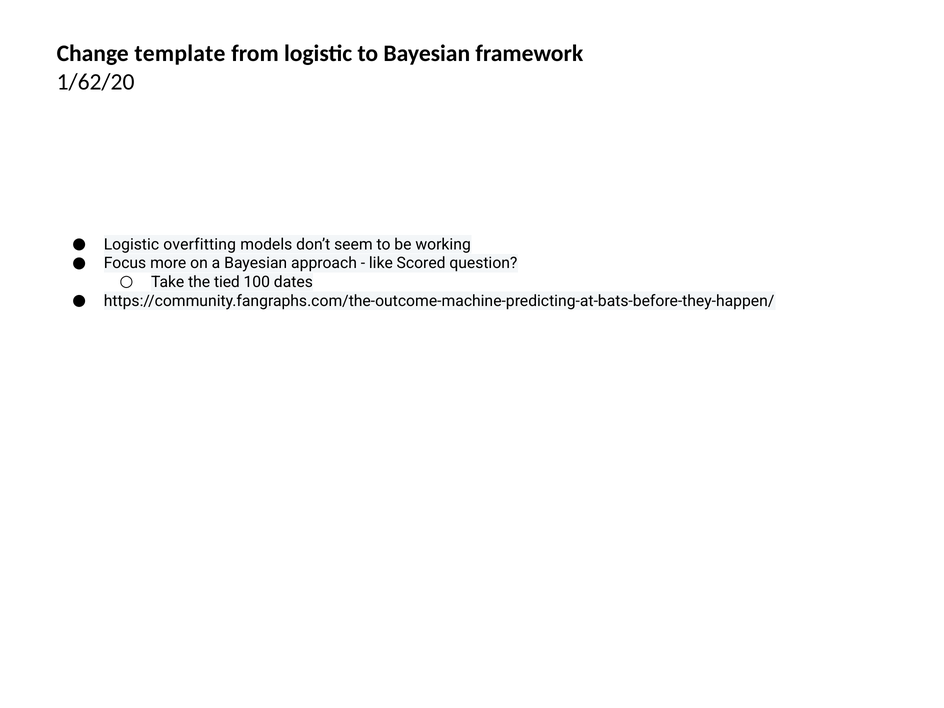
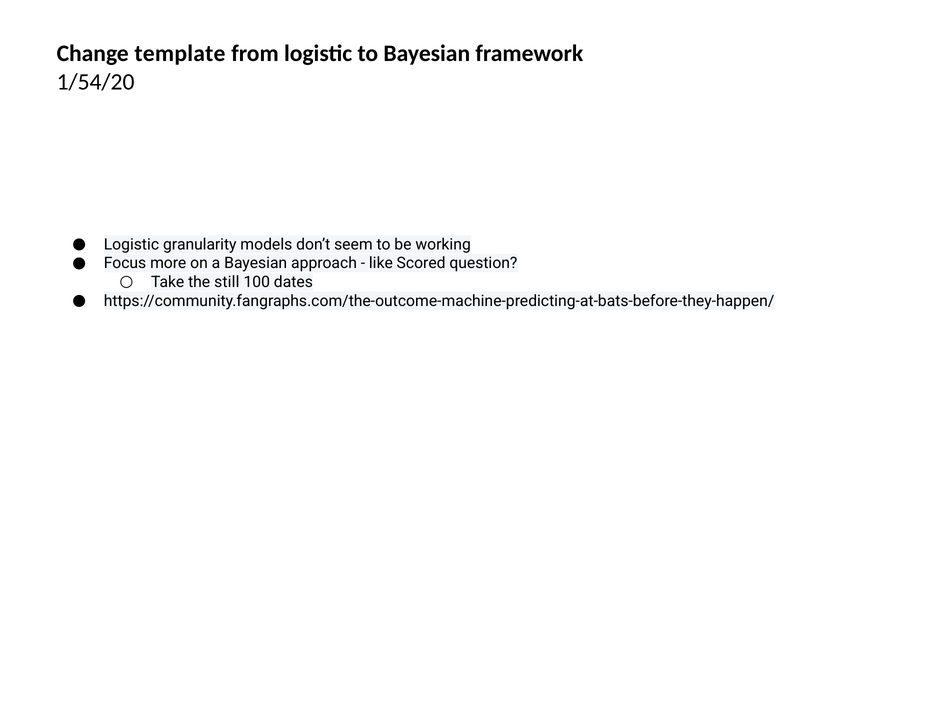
1/62/20: 1/62/20 -> 1/54/20 (96, 82)
overfitting: overfitting -> granularity (200, 244)
tied: tied -> still (227, 282)
